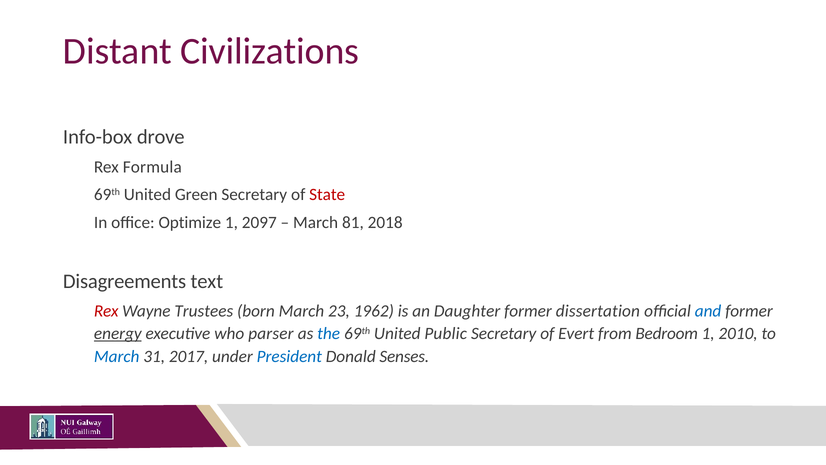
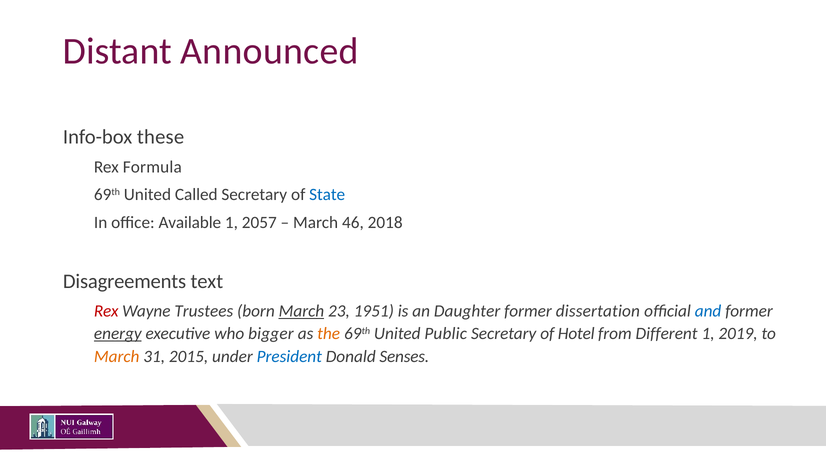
Civilizations: Civilizations -> Announced (269, 51)
drove: drove -> these (161, 137)
Green: Green -> Called (196, 195)
State colour: red -> blue (327, 195)
Optimize: Optimize -> Available (190, 222)
2097: 2097 -> 2057 (259, 222)
81: 81 -> 46 (353, 222)
March underline: none -> present (301, 311)
1962: 1962 -> 1951 (374, 311)
parser: parser -> bigger (271, 333)
the colour: blue -> orange (329, 333)
Evert: Evert -> Hotel (576, 333)
Bedroom: Bedroom -> Different (667, 333)
2010: 2010 -> 2019 (738, 333)
March colour: blue -> orange (117, 356)
2017: 2017 -> 2015 (189, 356)
